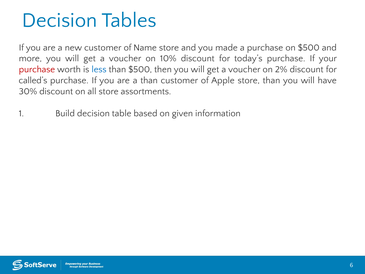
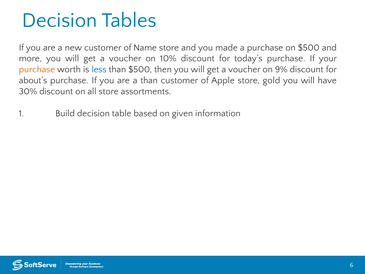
purchase colour: red -> orange (37, 69)
2%: 2% -> 9% (281, 69)
called’s: called’s -> about’s (33, 80)
store than: than -> gold (271, 80)
